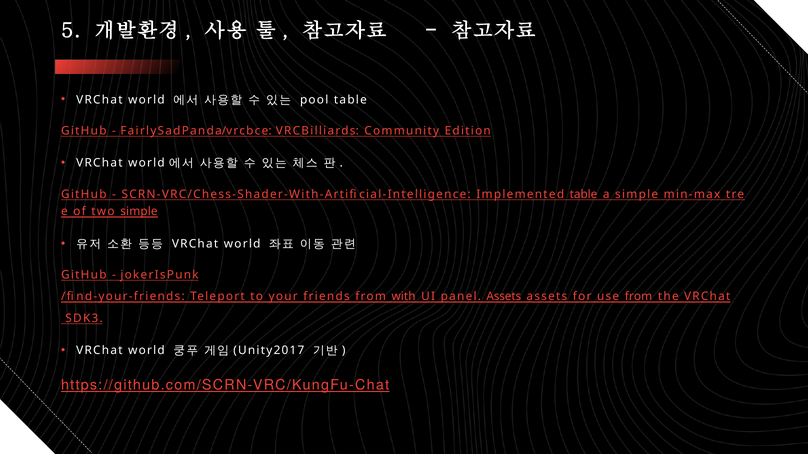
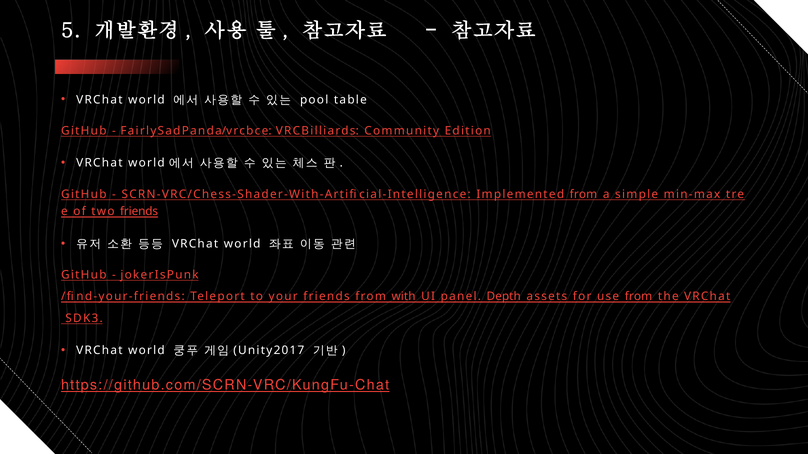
Implemented table: table -> from (583, 194)
two simple: simple -> friends (139, 212)
panel Assets: Assets -> Depth (504, 297)
